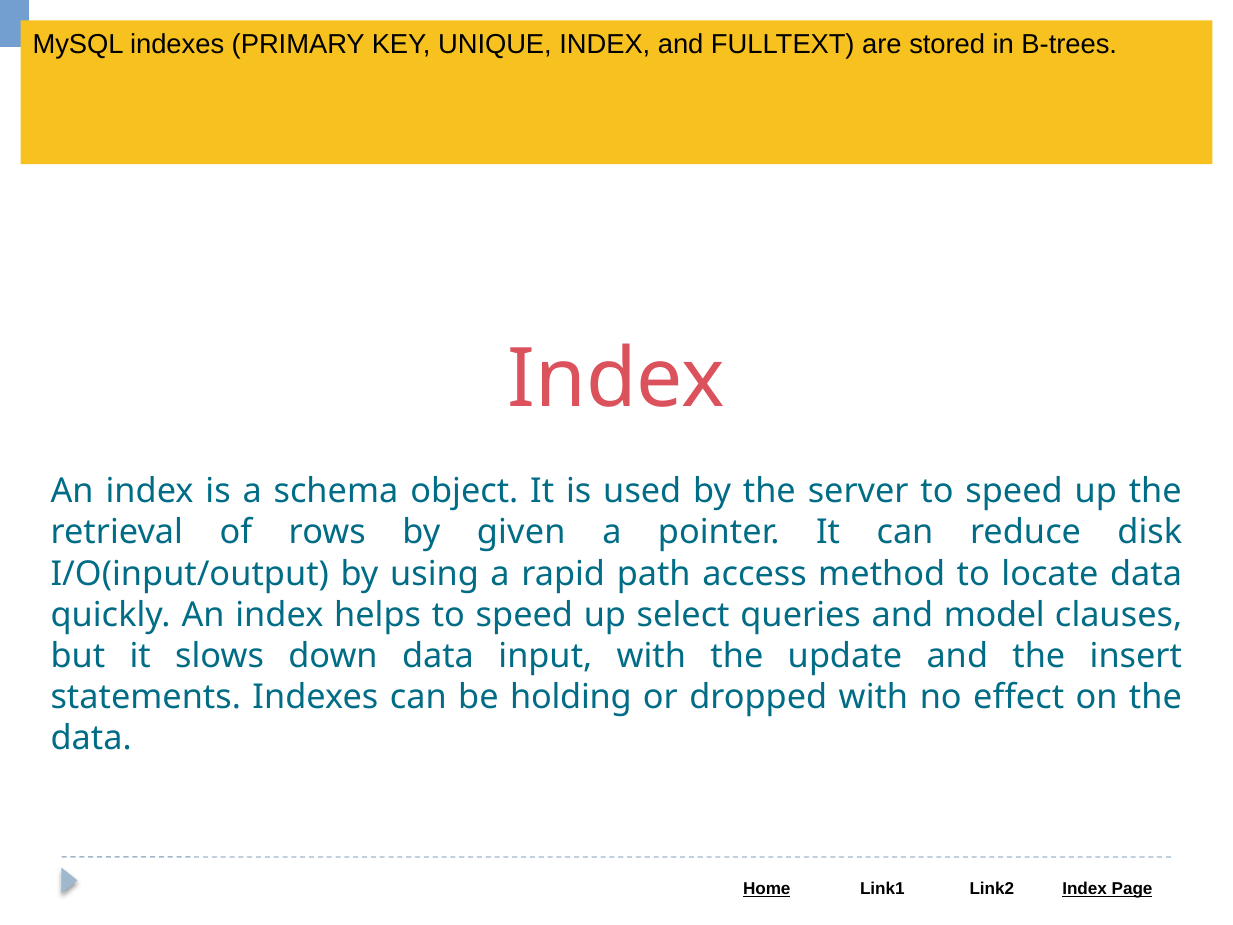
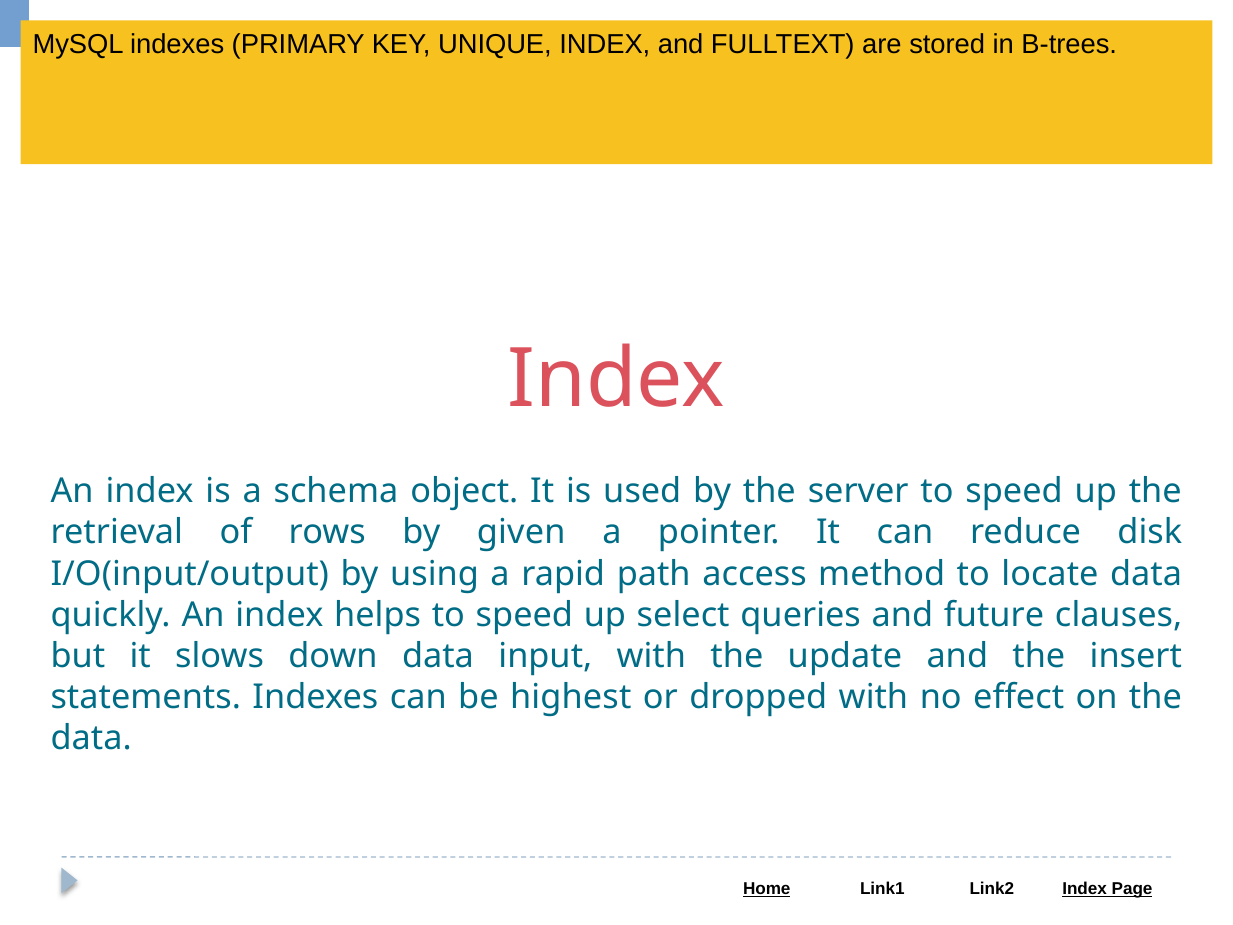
model: model -> future (994, 615)
holding: holding -> highest (571, 697)
